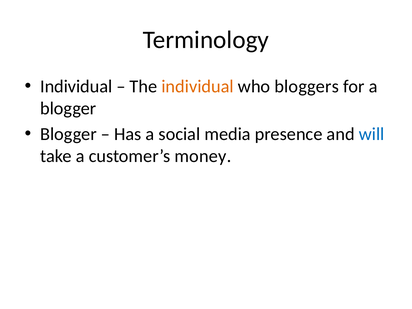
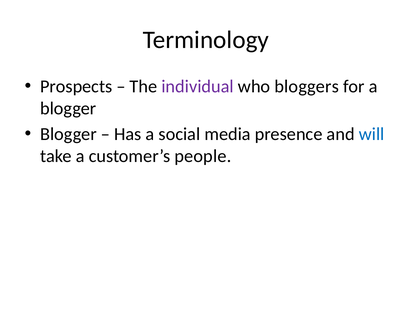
Individual: Individual -> Prospects (76, 86)
individual colour: orange -> purple (198, 86)
money: money -> people (203, 156)
